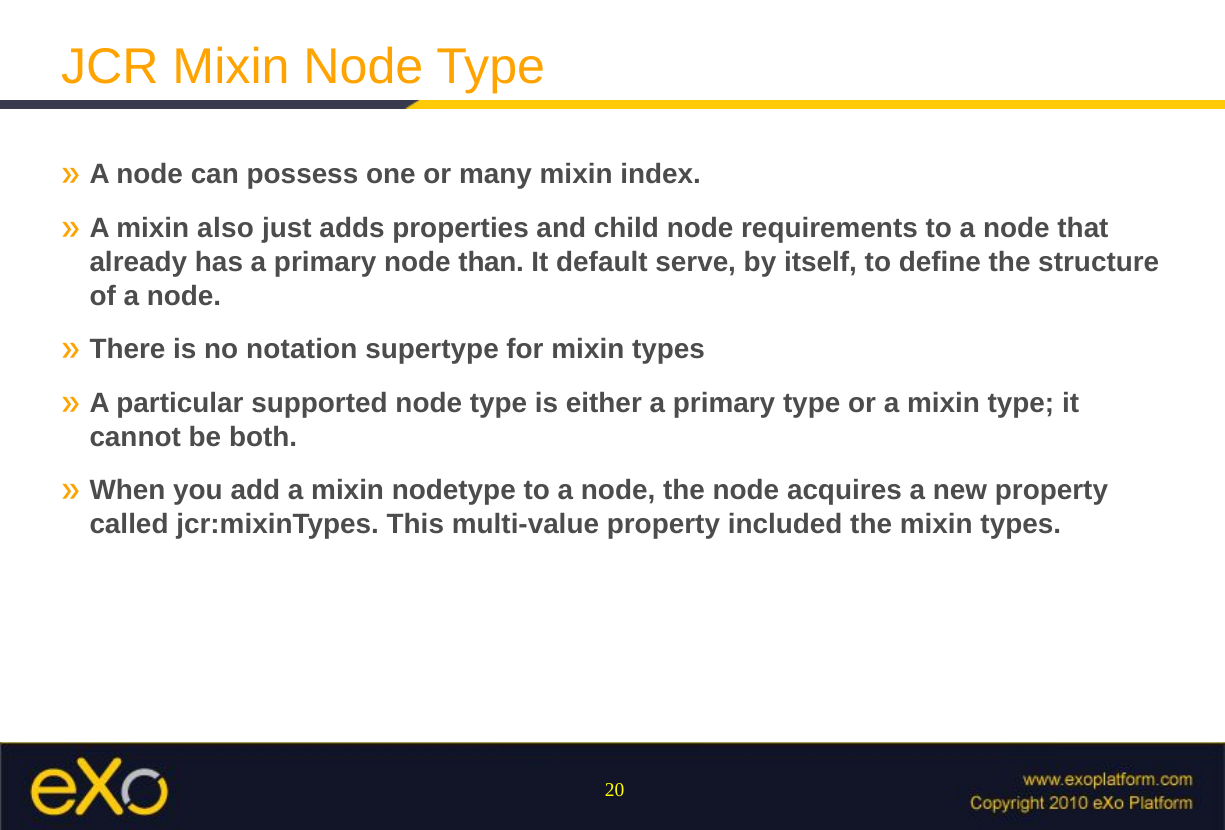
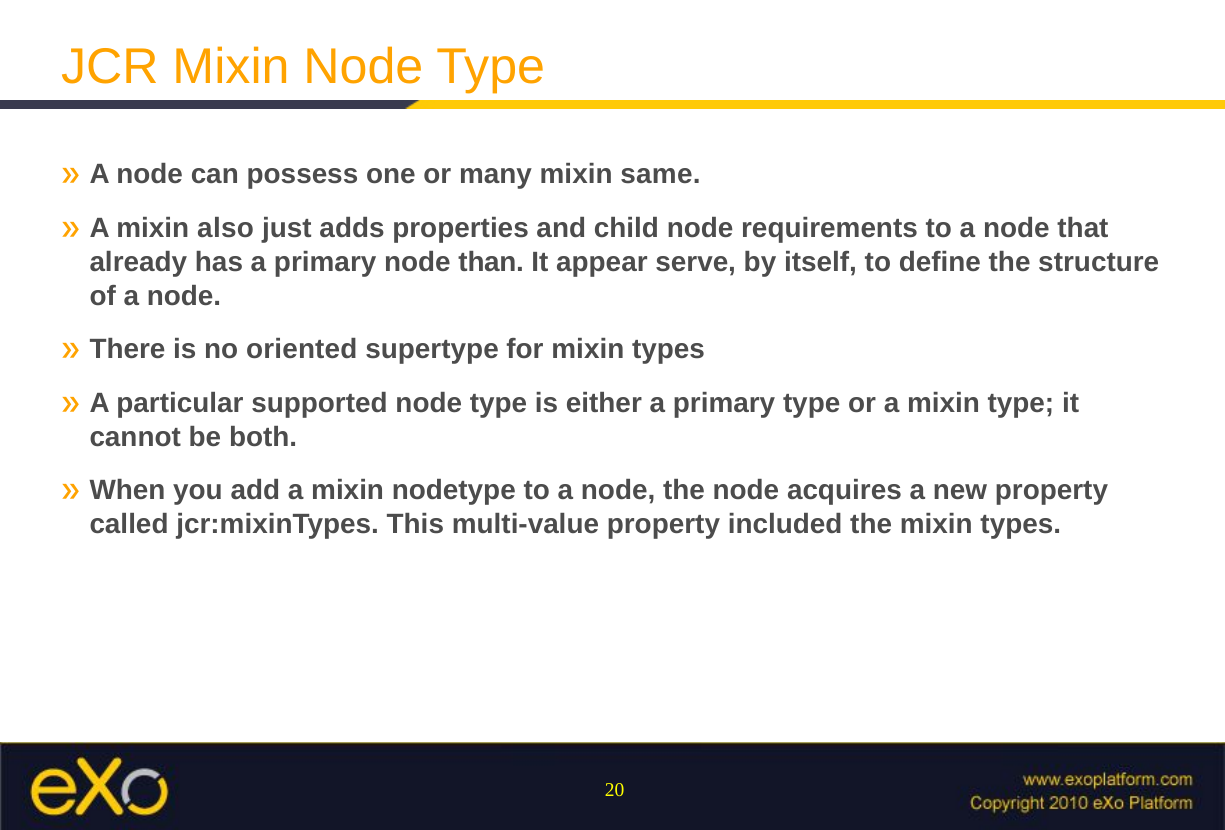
index: index -> same (660, 175)
default: default -> appear (602, 262)
notation: notation -> oriented (302, 349)
